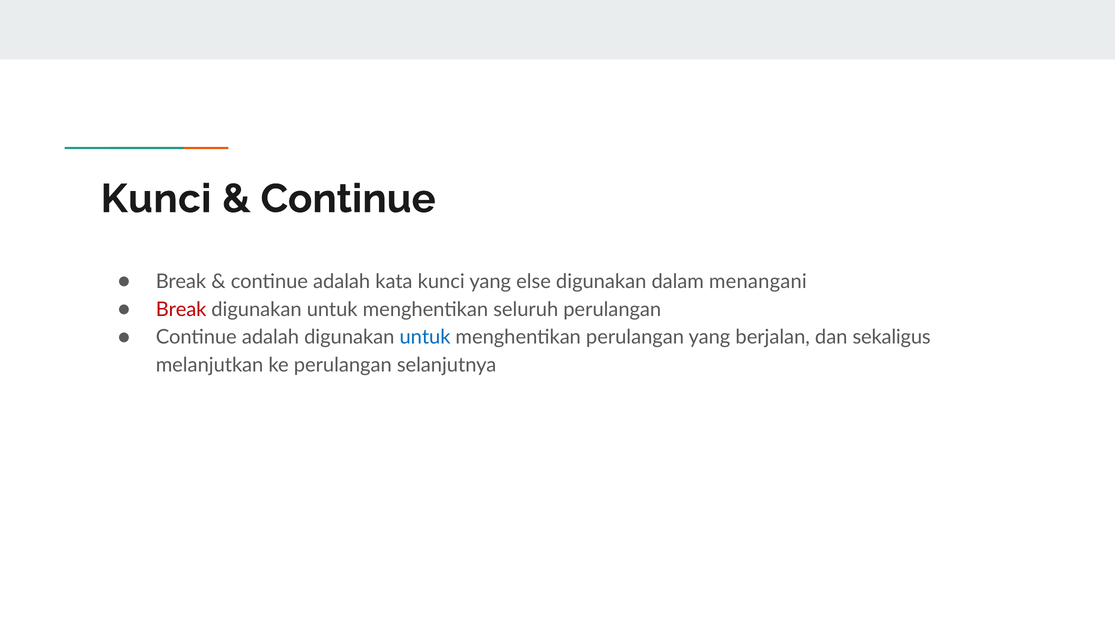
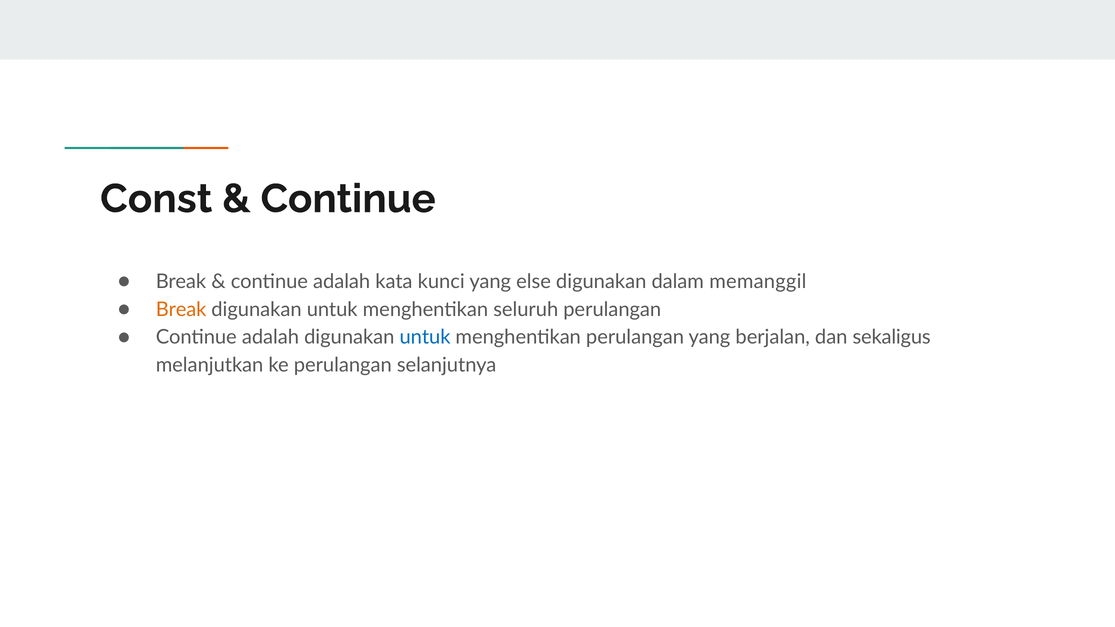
Kunci: Kunci -> Const (156, 199)
menangani: menangani -> memanggil (758, 282)
Break colour: red -> orange (181, 310)
